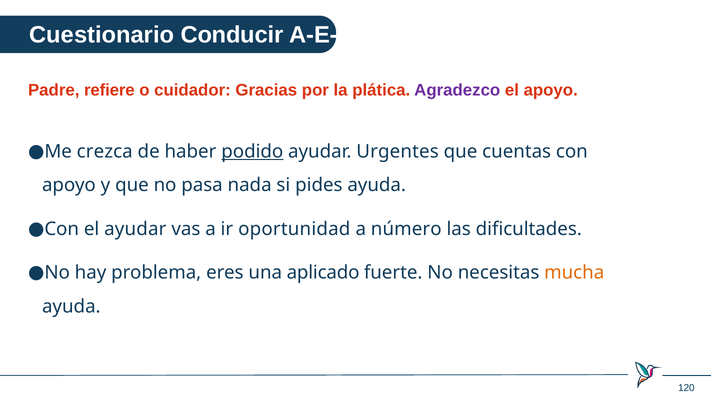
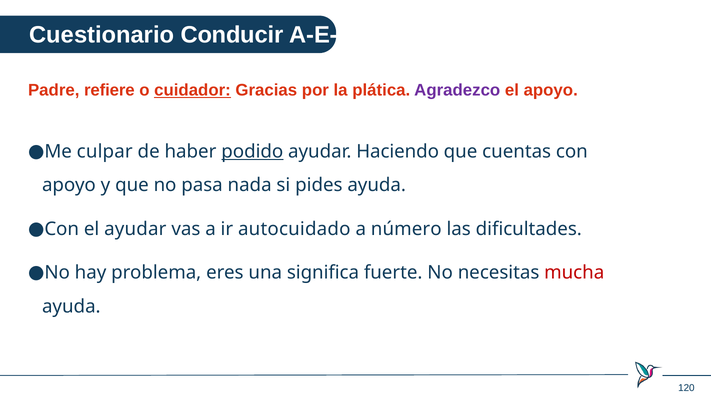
cuidador underline: none -> present (192, 90)
crezca: crezca -> culpar (105, 151)
Urgentes: Urgentes -> Haciendo (398, 151)
oportunidad: oportunidad -> autocuidado (294, 229)
aplicado: aplicado -> significa (323, 273)
mucha colour: orange -> red (574, 273)
